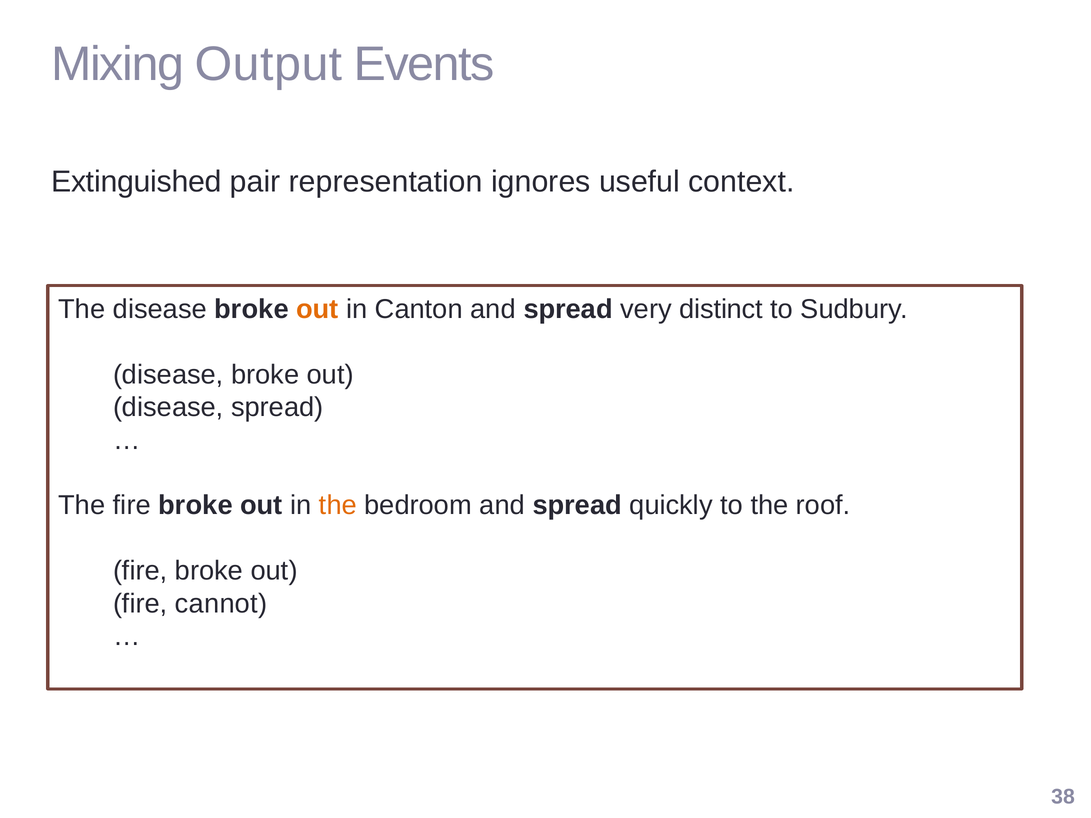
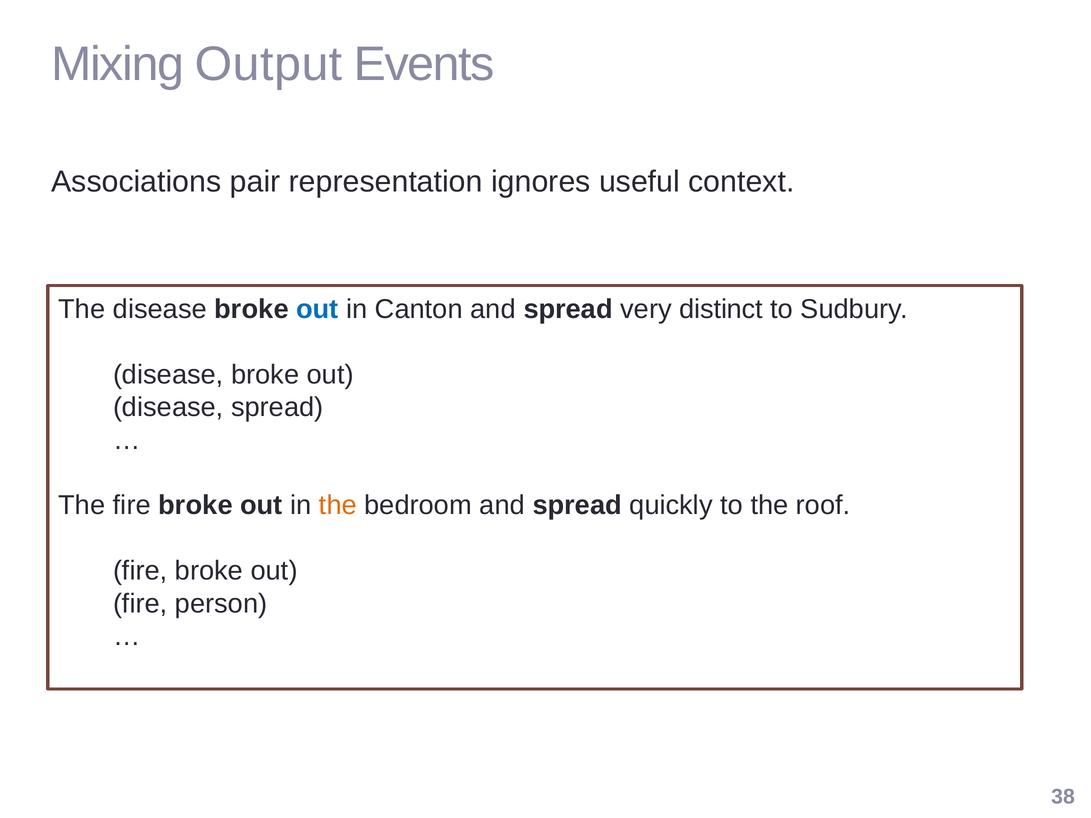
Extinguished: Extinguished -> Associations (136, 182)
out colour: orange -> blue (317, 309)
cannot: cannot -> person (221, 604)
